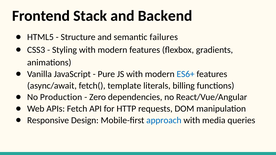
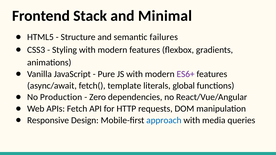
Backend: Backend -> Minimal (165, 16)
ES6+ colour: blue -> purple (186, 74)
billing: billing -> global (184, 86)
